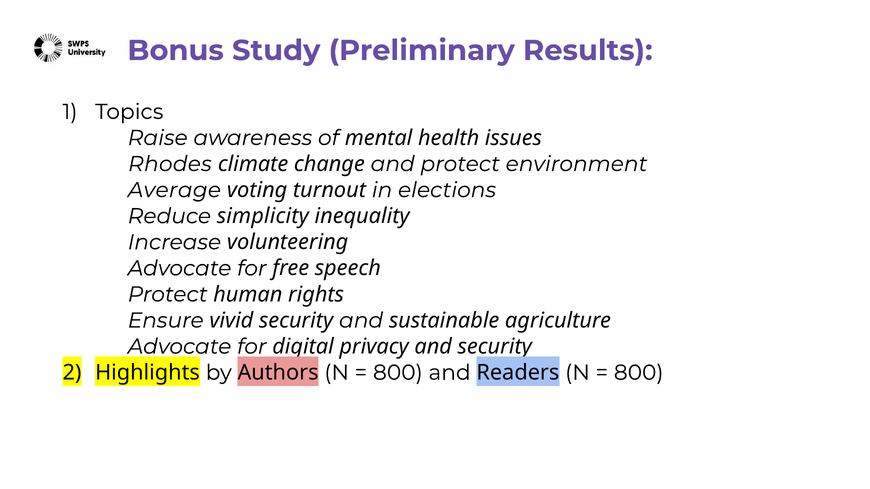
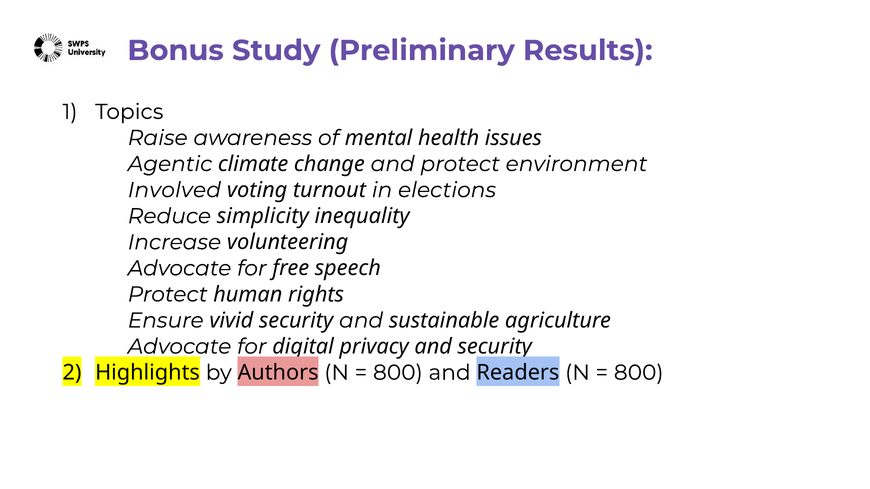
Rhodes: Rhodes -> Agentic (170, 164)
Average: Average -> Involved (174, 190)
